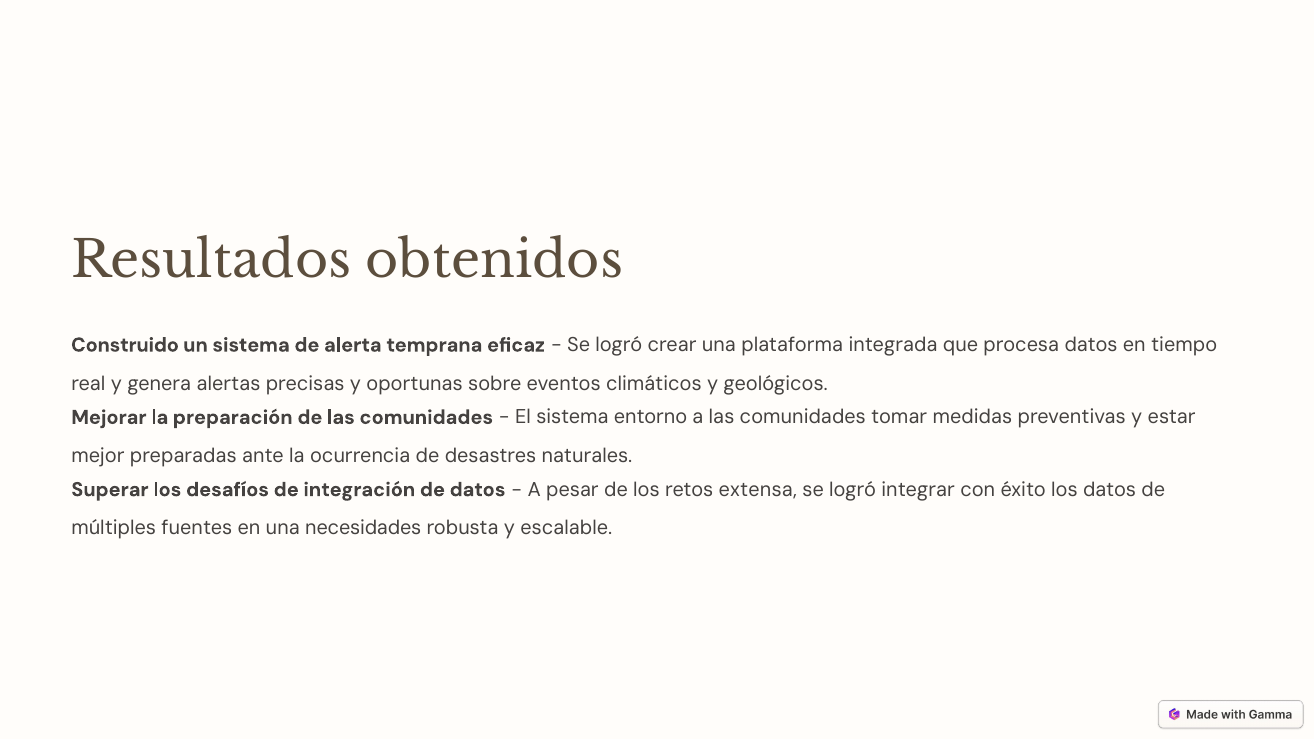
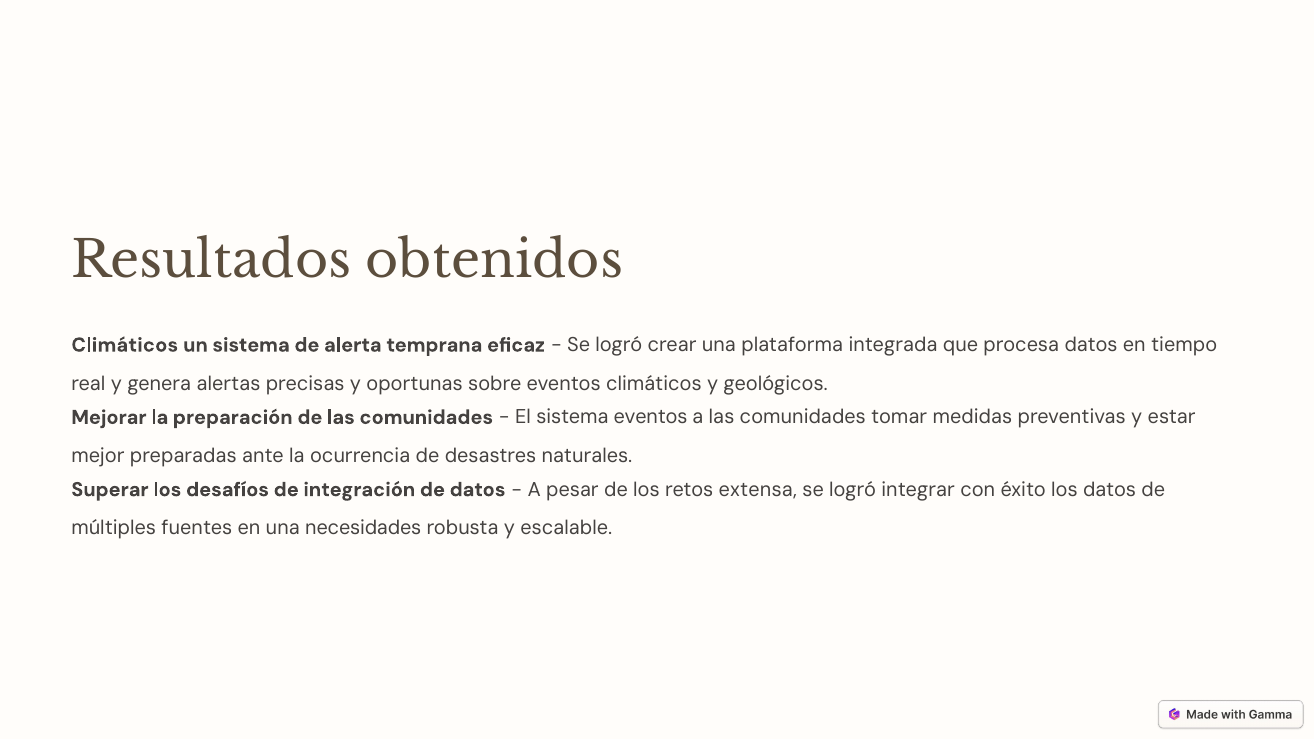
Construido: Construido -> Climáticos (125, 345)
sistema entorno: entorno -> eventos (651, 417)
